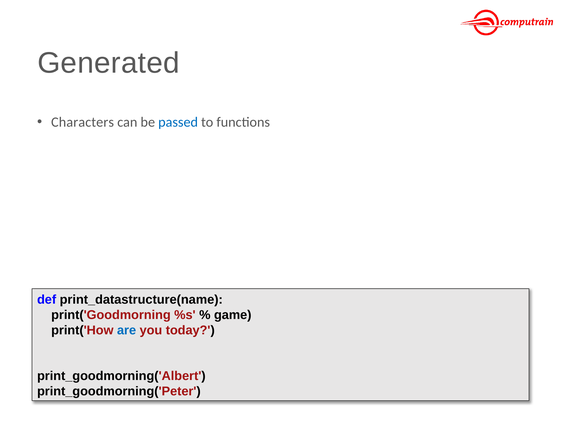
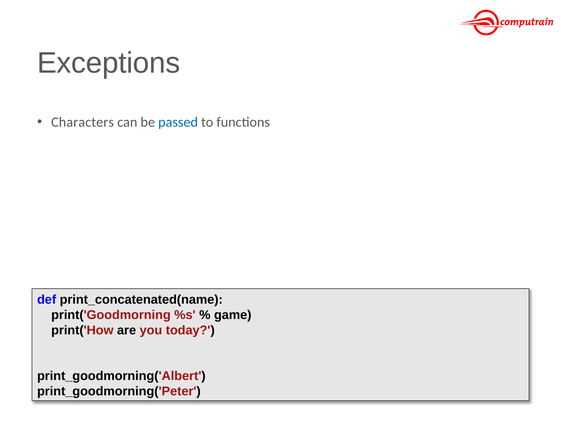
Generated: Generated -> Exceptions (109, 63)
print_datastructure(name: print_datastructure(name -> print_concatenated(name (141, 299)
are colour: blue -> black (127, 330)
